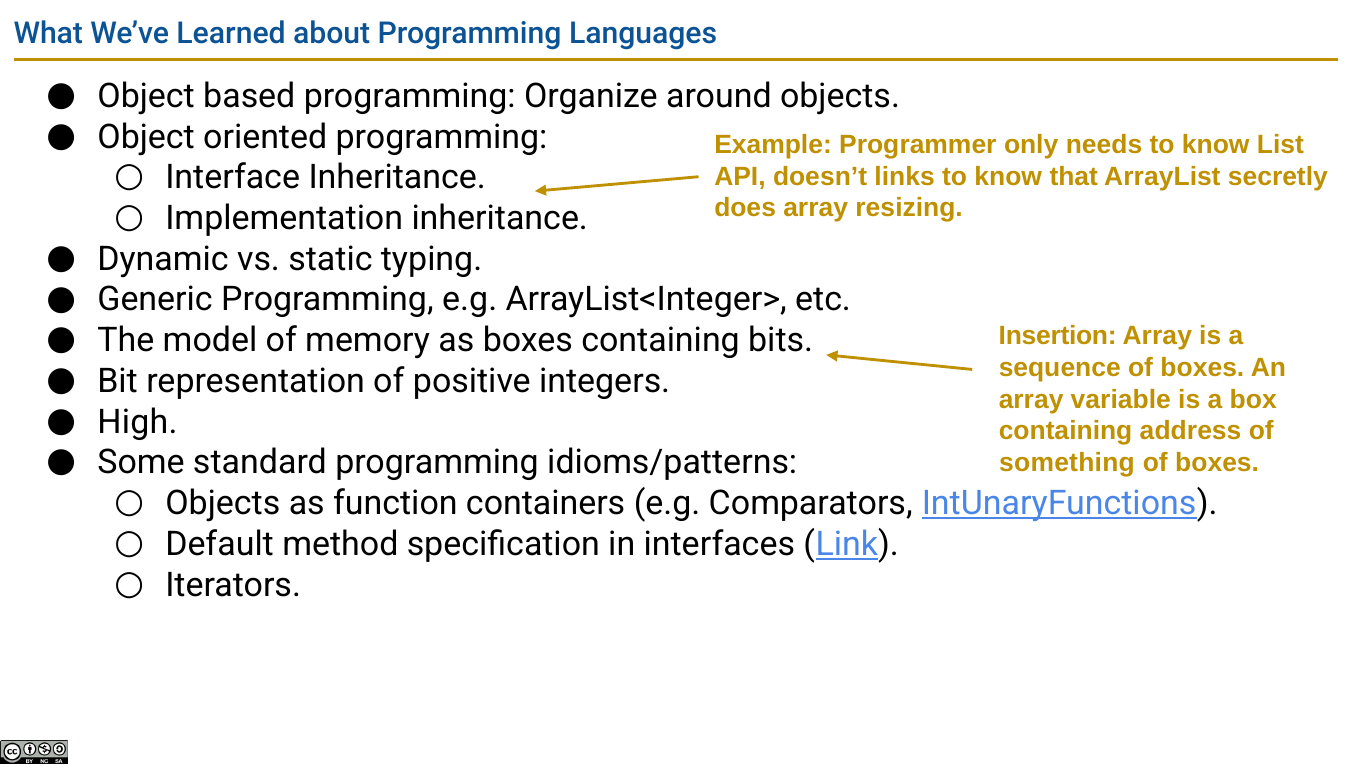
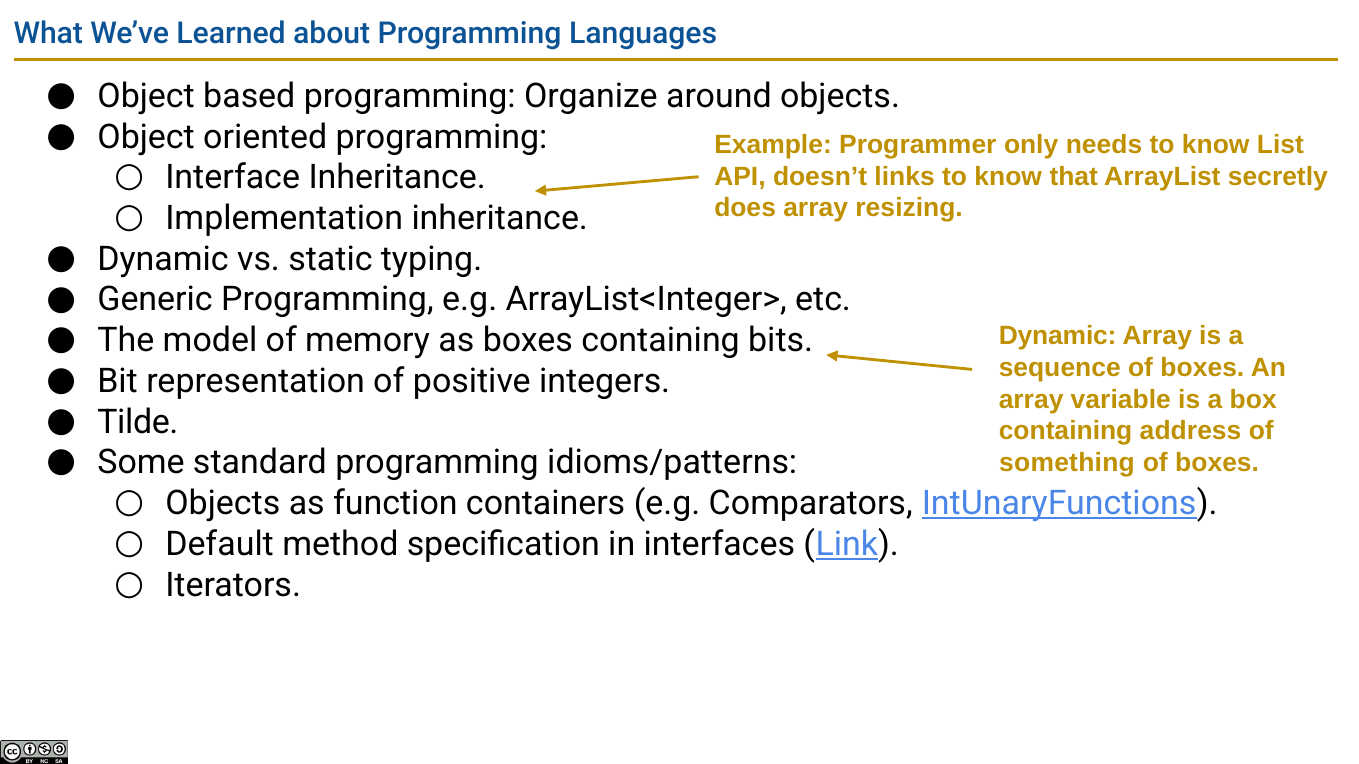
Insertion: Insertion -> Dynamic (1058, 336)
High: High -> Tilde (138, 422)
